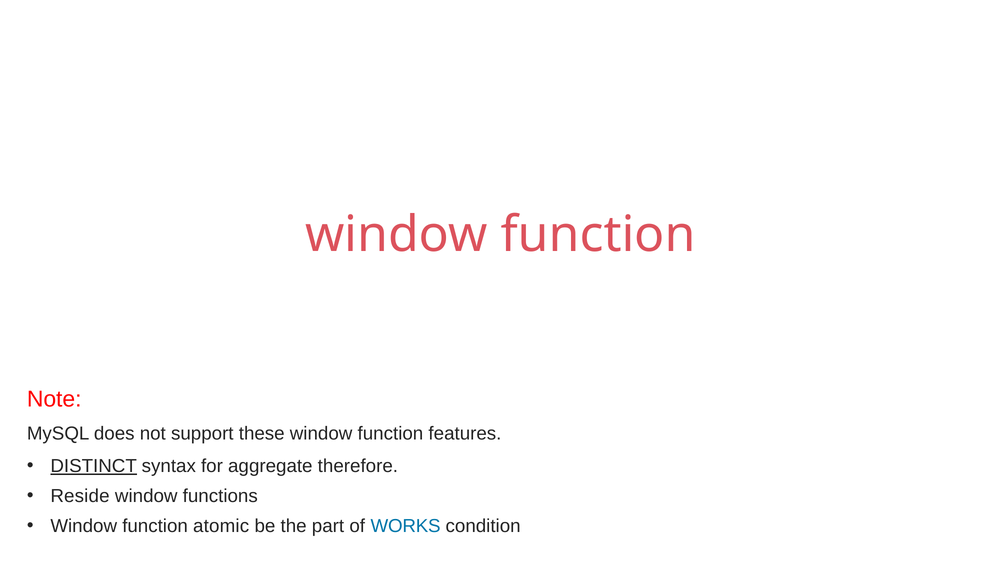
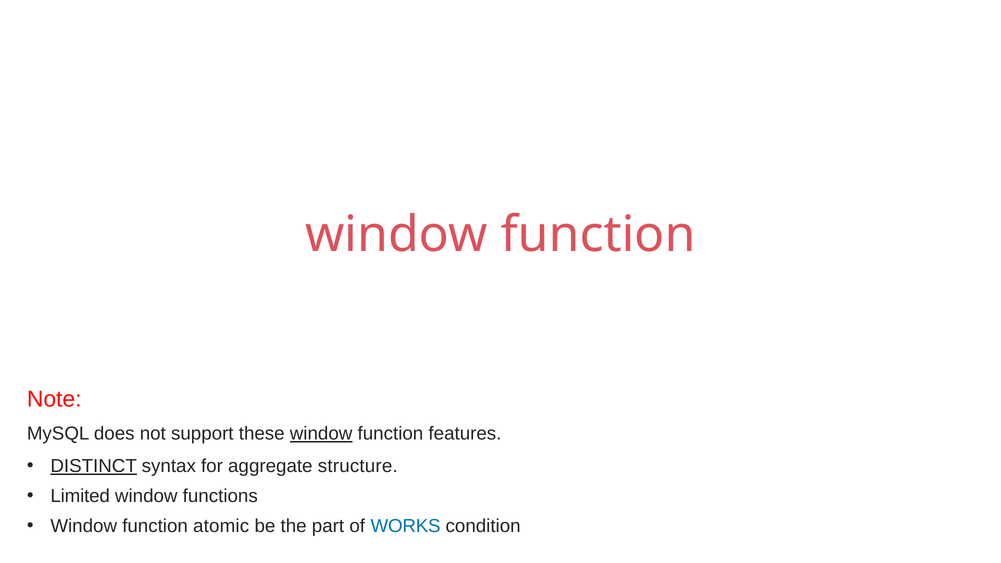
window underline: none -> present (321, 434)
therefore: therefore -> structure (358, 466)
Reside: Reside -> Limited (80, 496)
